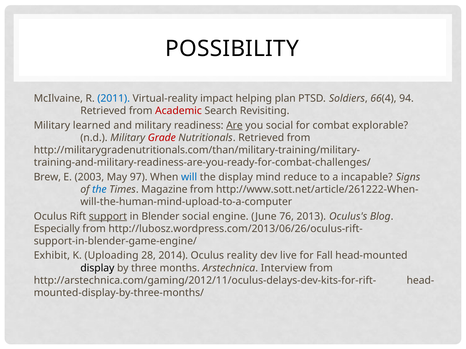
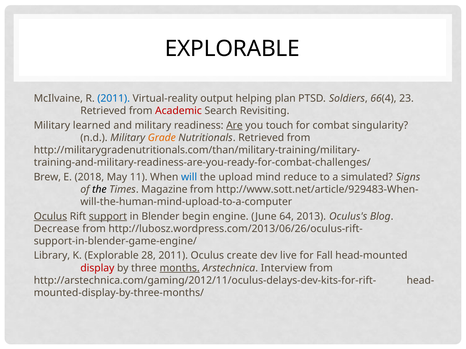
POSSIBILITY: POSSIBILITY -> EXPLORABLE (232, 49)
impact: impact -> output (217, 99)
94: 94 -> 23 (407, 99)
you social: social -> touch (280, 125)
explorable: explorable -> singularity (380, 125)
Grade colour: red -> orange (162, 138)
2003: 2003 -> 2018 (89, 177)
97: 97 -> 11 (139, 177)
the display: display -> upload (236, 177)
incapable: incapable -> simulated (367, 177)
the colour: blue -> black (99, 190)
http://www.sott.net/article/261222-When-: http://www.sott.net/article/261222-When- -> http://www.sott.net/article/929483-When- (317, 190)
Oculus underline: none -> present (50, 217)
Blender social: social -> begin (196, 217)
76: 76 -> 64 (287, 217)
Especially: Especially -> Decrease (57, 229)
Exhibit: Exhibit -> Library (52, 256)
K Uploading: Uploading -> Explorable (112, 256)
28 2014: 2014 -> 2011 (173, 256)
reality: reality -> create (242, 256)
display colour: black -> red (97, 268)
months underline: none -> present (180, 268)
